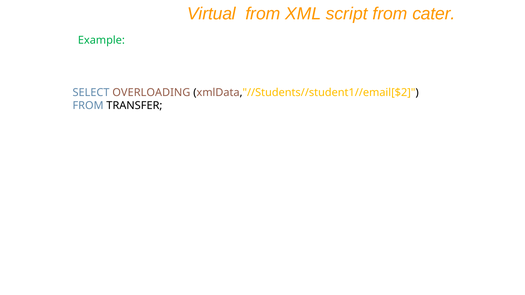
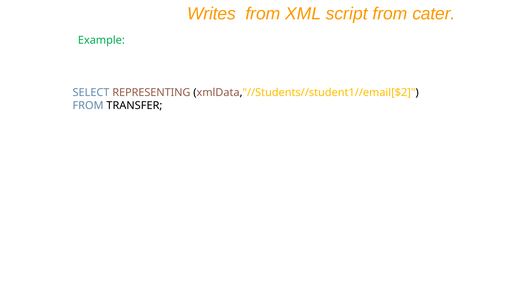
Virtual: Virtual -> Writes (211, 14)
OVERLOADING: OVERLOADING -> REPRESENTING (151, 93)
